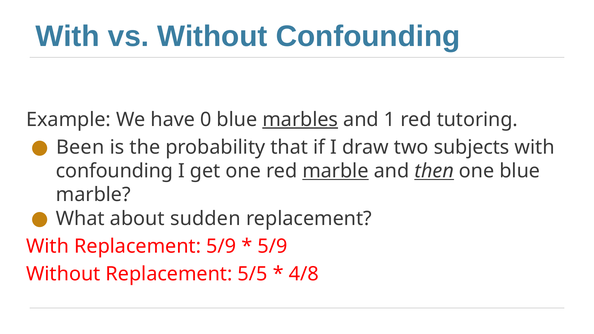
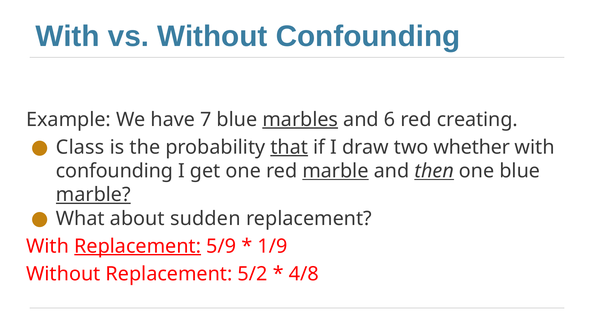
0: 0 -> 7 (206, 120)
1: 1 -> 6 (390, 120)
tutoring: tutoring -> creating (477, 120)
Been: Been -> Class (80, 147)
that underline: none -> present (289, 147)
subjects: subjects -> whether (472, 147)
marble underline: none -> present (93, 195)
Replacement underline: none -> present (138, 246)
5/9: 5/9 -> 1/9 (272, 246)
5/5: 5/5 -> 5/2 (253, 274)
